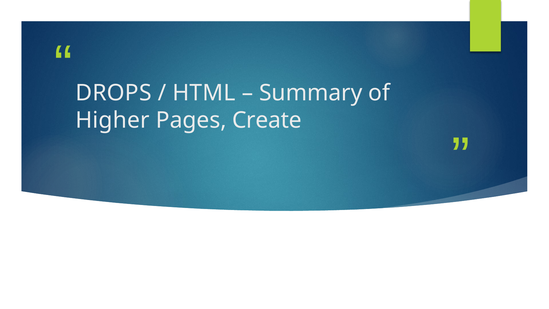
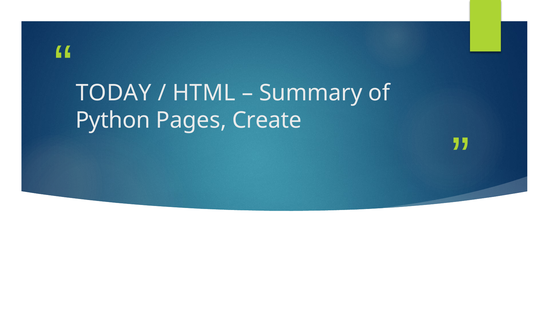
DROPS: DROPS -> TODAY (114, 93)
Higher: Higher -> Python (113, 120)
